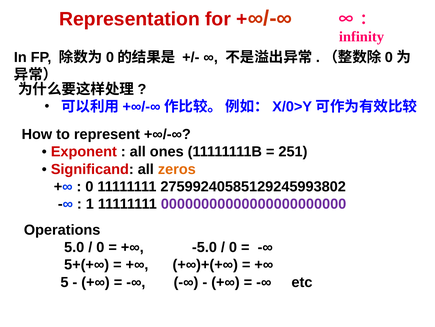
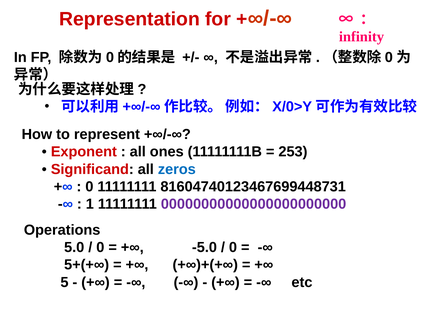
251: 251 -> 253 (293, 152)
zeros colour: orange -> blue (177, 169)
27599240585129245993802: 27599240585129245993802 -> 81604740123467699448731 (253, 186)
